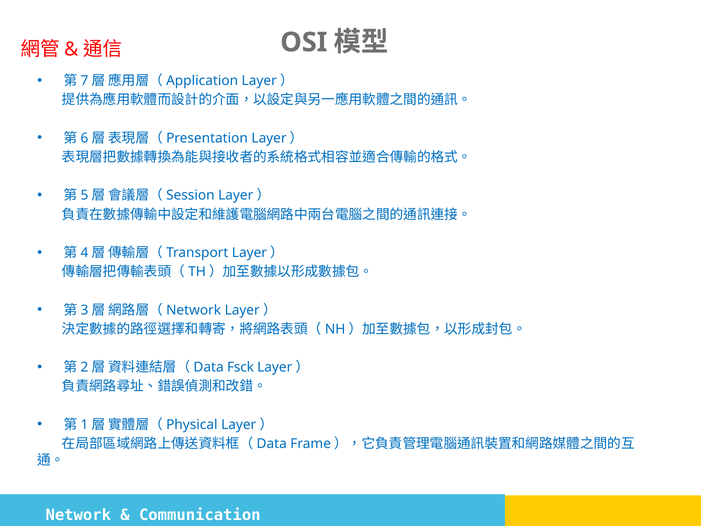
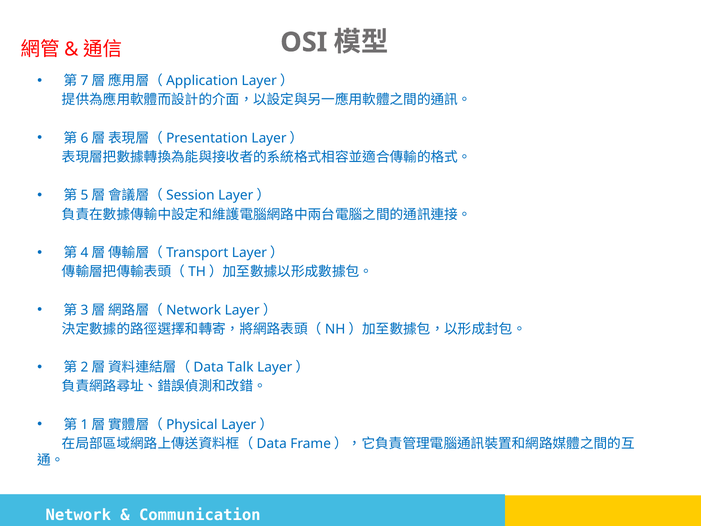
Fsck: Fsck -> Talk (240, 367)
